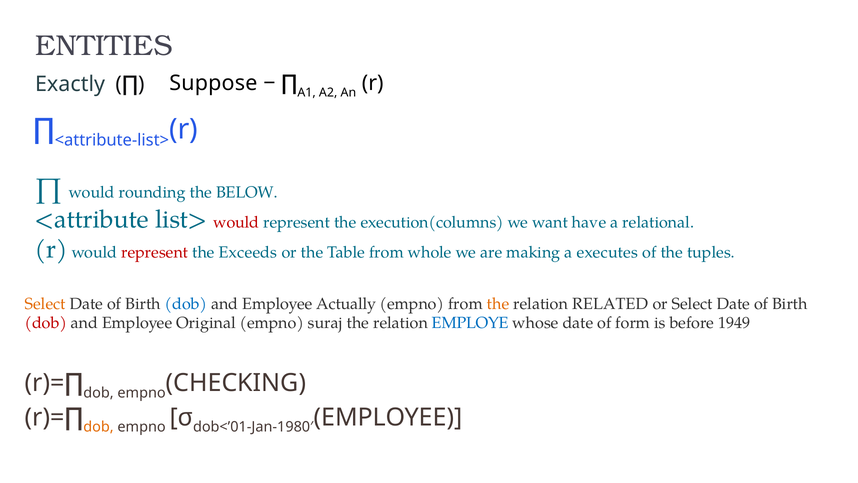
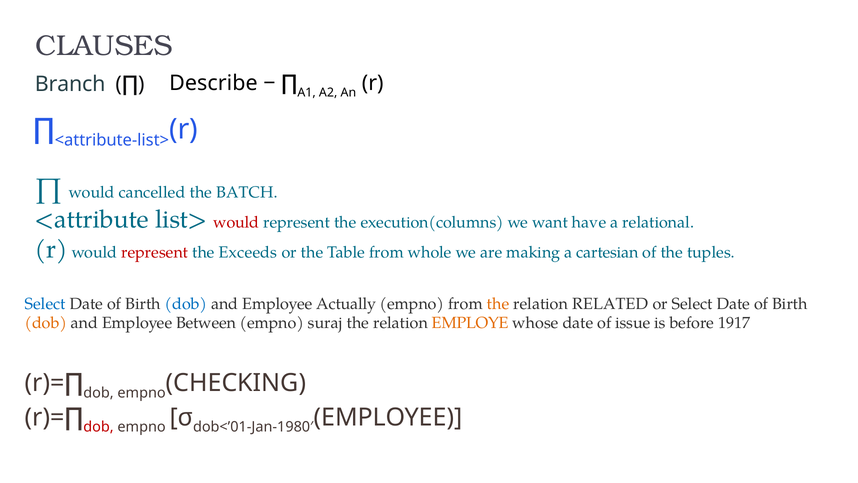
ENTITIES: ENTITIES -> CLAUSES (104, 46)
Suppose: Suppose -> Describe (213, 83)
Exactly: Exactly -> Branch (70, 84)
rounding: rounding -> cancelled (152, 192)
BELOW: BELOW -> BATCH (247, 192)
executes: executes -> cartesian (608, 252)
Select colour: orange -> blue (45, 303)
dob colour: red -> orange (46, 323)
Original: Original -> Between (206, 323)
EMPLOYE colour: blue -> orange (470, 323)
form: form -> issue (633, 323)
1949: 1949 -> 1917 (734, 323)
dob colour: orange -> red (99, 427)
